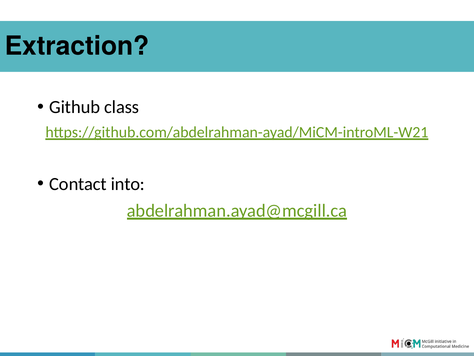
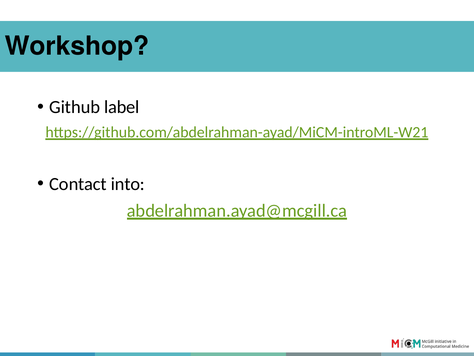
Extraction: Extraction -> Workshop (77, 46)
class: class -> label (122, 107)
